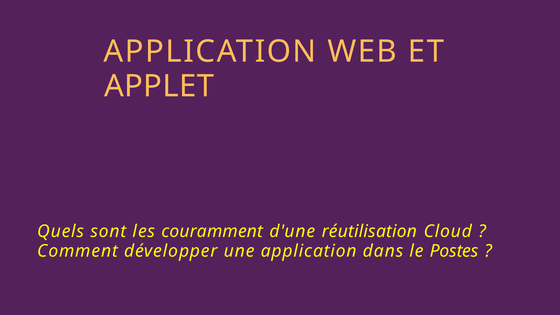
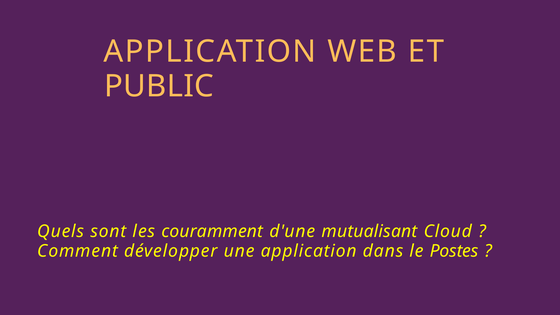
APPLET: APPLET -> PUBLIC (159, 86)
réutilisation: réutilisation -> mutualisant (369, 232)
